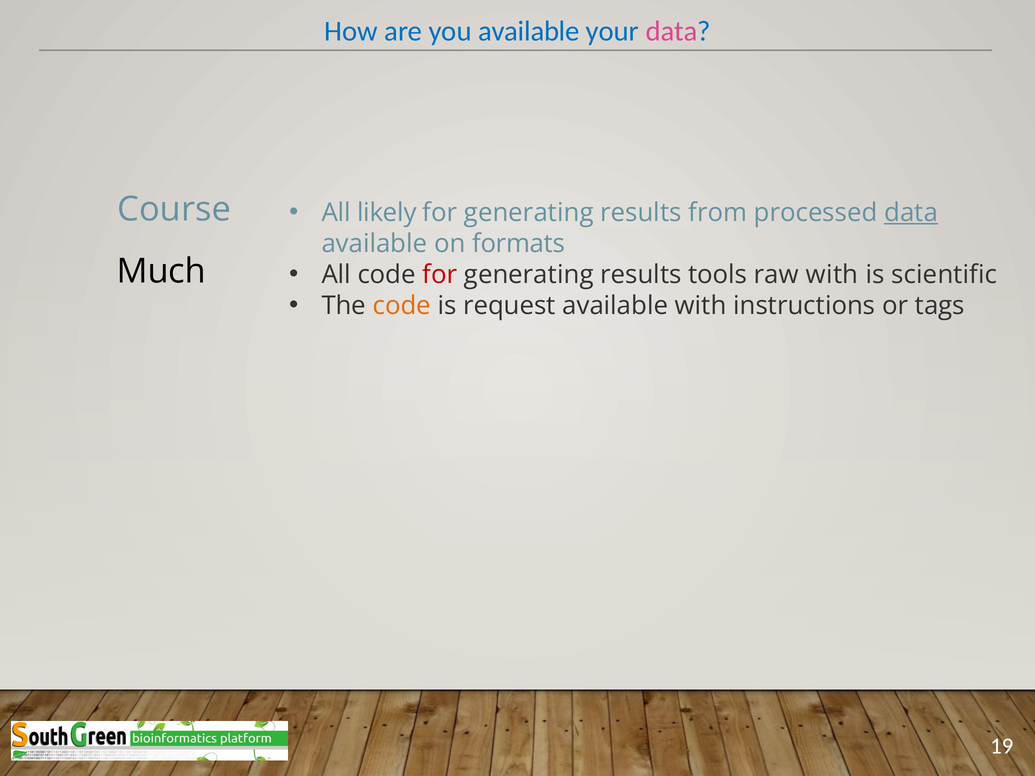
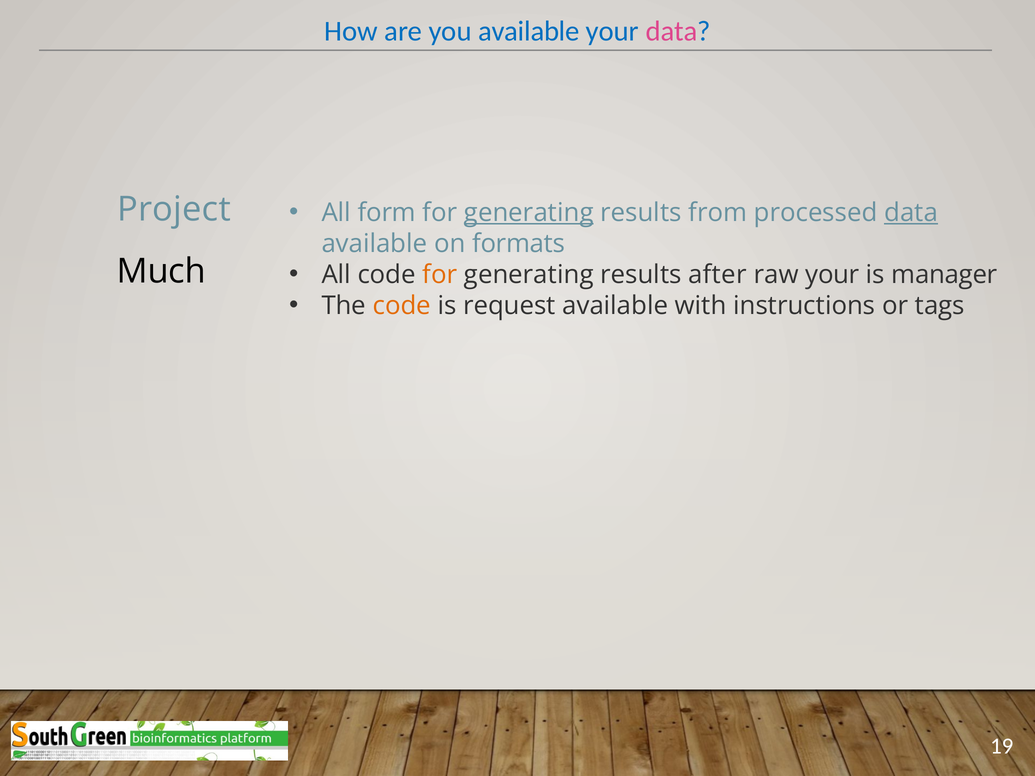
Course: Course -> Project (174, 209)
likely: likely -> form (387, 213)
generating underline: none -> present (529, 213)
for colour: red -> orange (440, 275)
tools: tools -> after (718, 275)
raw with: with -> your (832, 275)
scientific: scientific -> manager (944, 275)
